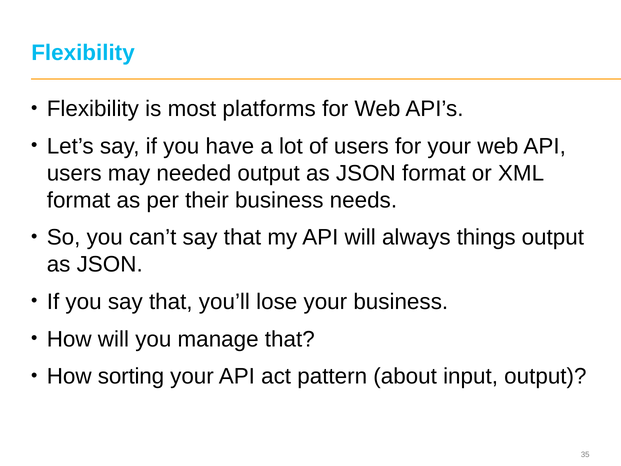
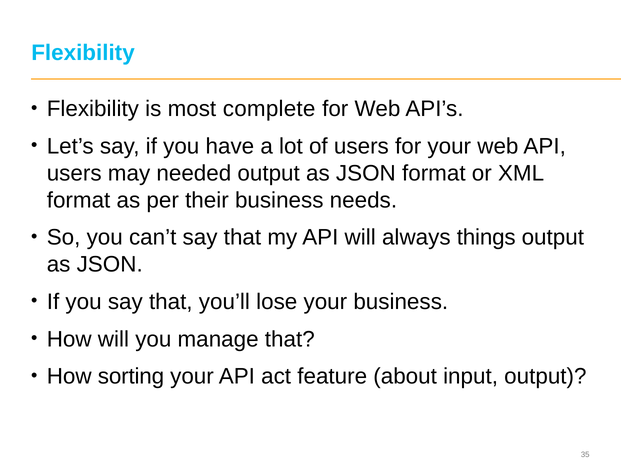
platforms: platforms -> complete (269, 109)
pattern: pattern -> feature (332, 376)
